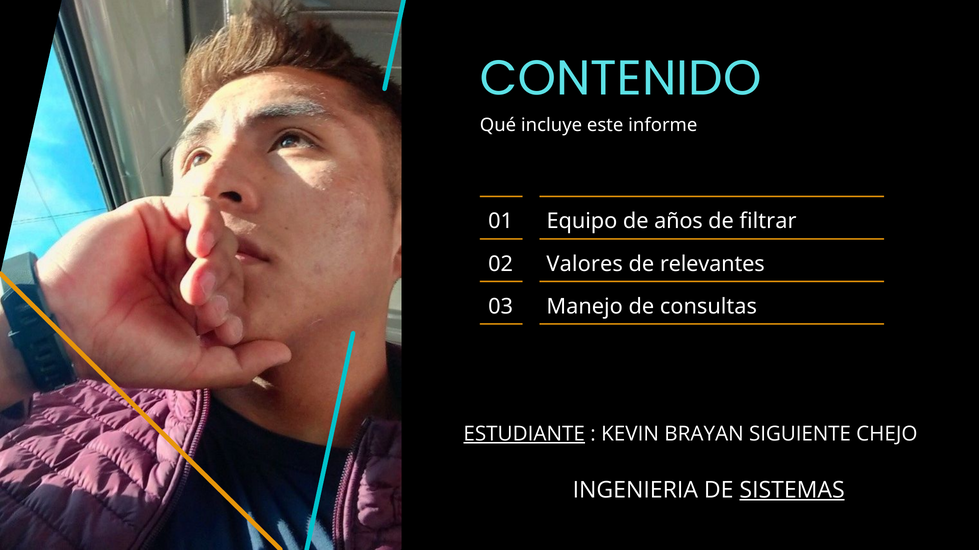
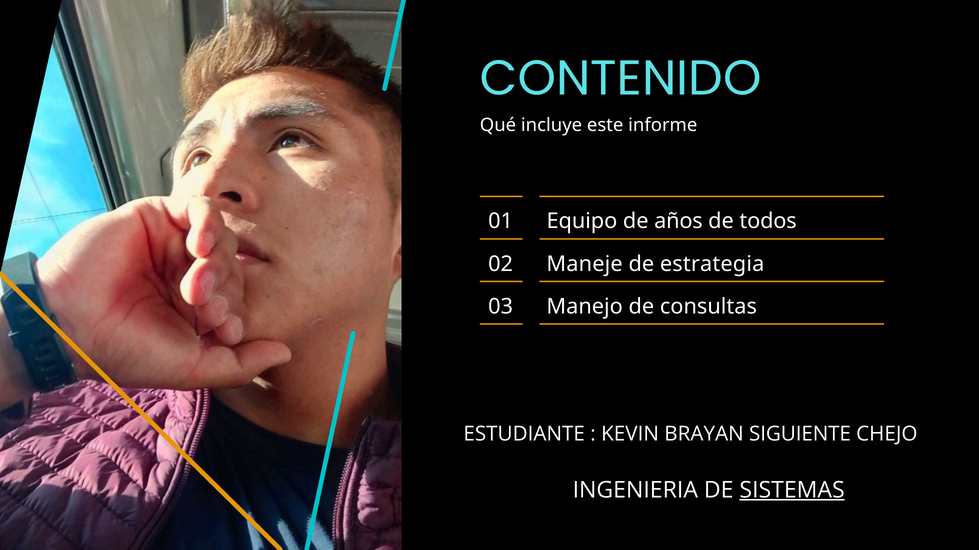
filtrar: filtrar -> todos (768, 221)
Valores: Valores -> Maneje (585, 265)
relevantes: relevantes -> estrategia (712, 265)
ESTUDIANTE underline: present -> none (524, 435)
